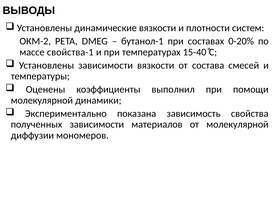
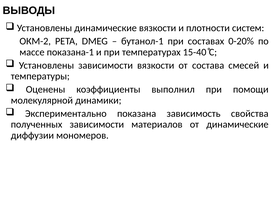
свойства-1: свойства-1 -> показана-1 (70, 52)
от молекулярной: молекулярной -> динамические (237, 124)
